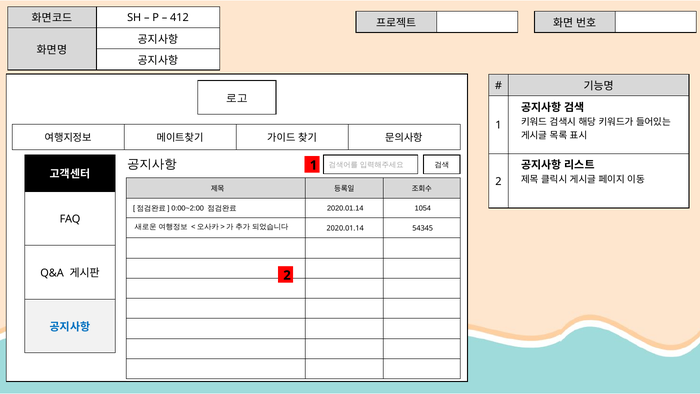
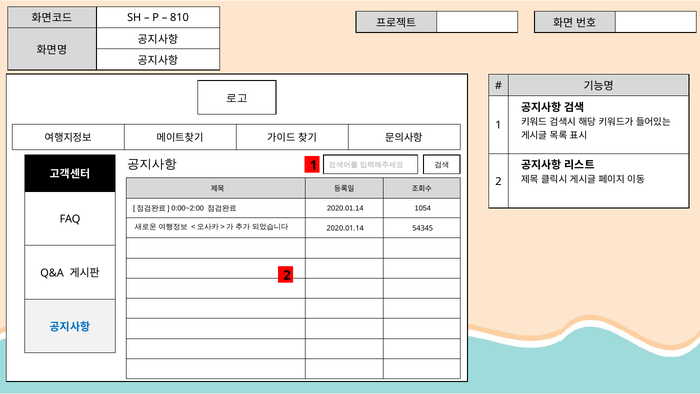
412: 412 -> 810 (179, 18)
